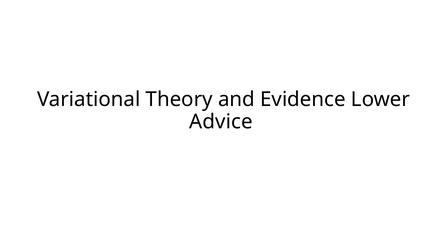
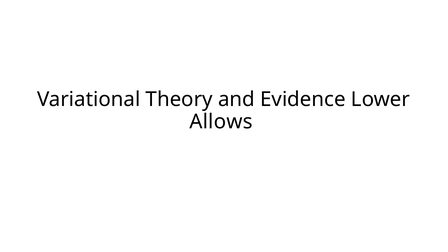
Advice: Advice -> Allows (221, 122)
